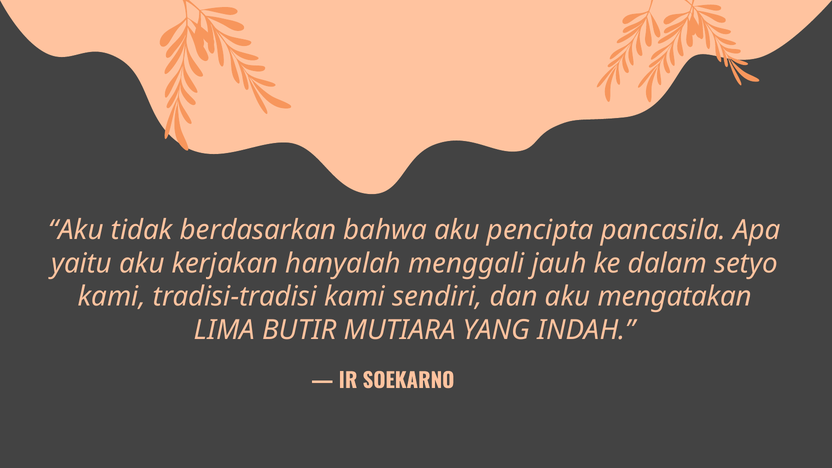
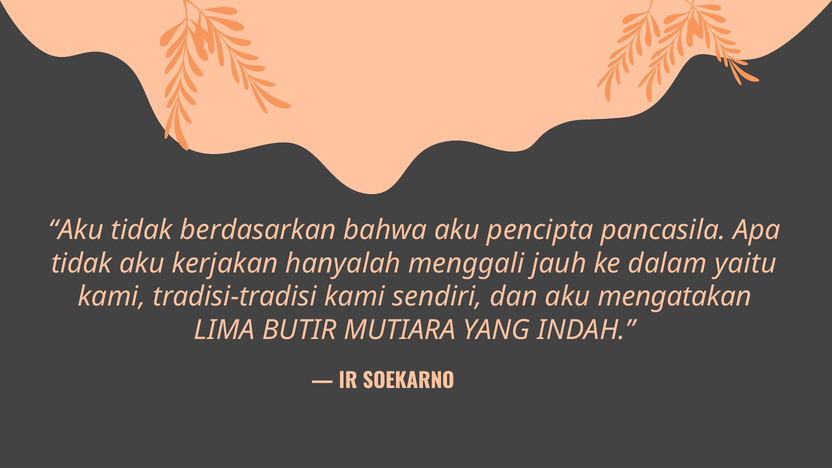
yaitu: yaitu -> tidak (82, 263)
setyo: setyo -> yaitu (746, 263)
